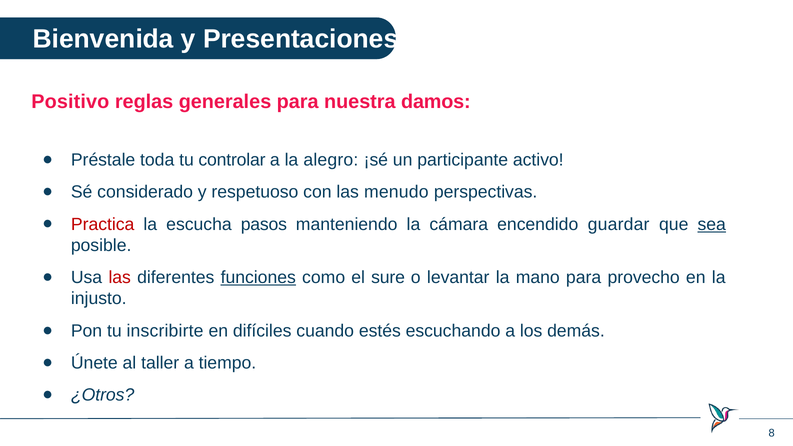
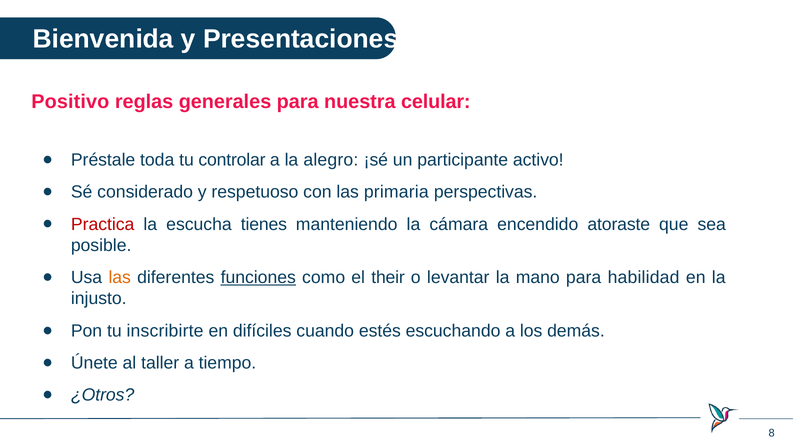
damos: damos -> celular (436, 102)
menudo: menudo -> primaria (396, 192)
pasos: pasos -> tienes (264, 224)
guardar: guardar -> atoraste (619, 224)
sea underline: present -> none (712, 224)
las colour: red -> orange (120, 278)
sure: sure -> their (388, 278)
provecho: provecho -> habilidad (644, 278)
